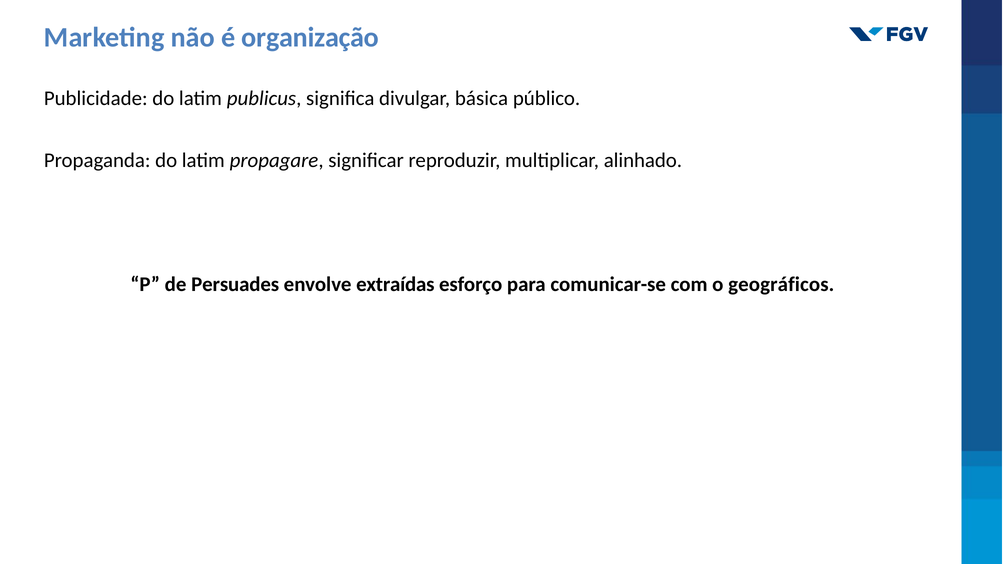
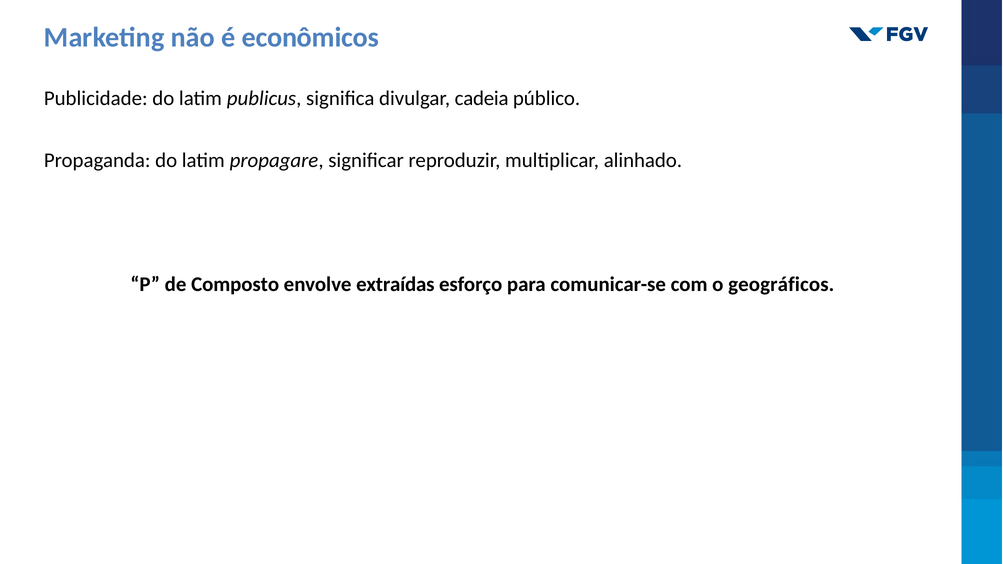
organização: organização -> econômicos (310, 38)
básica: básica -> cadeia (482, 98)
Persuades: Persuades -> Composto (235, 284)
